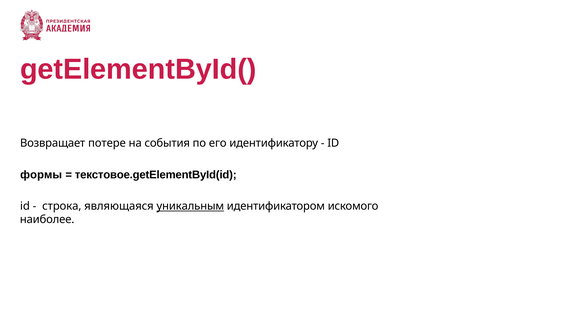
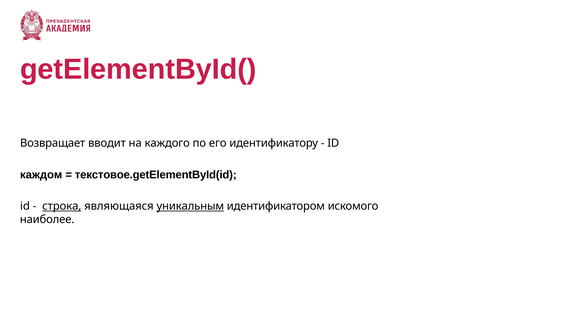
потере: потере -> вводит (107, 143)
события: события -> каждого (167, 143)
формы: формы -> каждом (41, 175)
строка underline: none -> present (62, 206)
